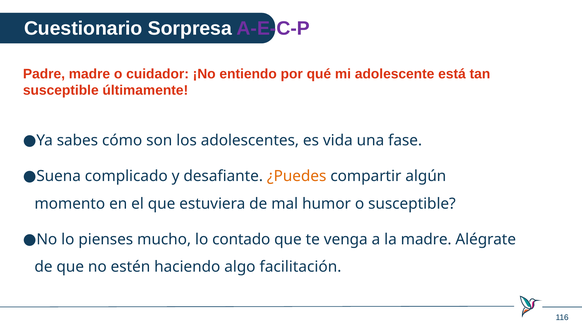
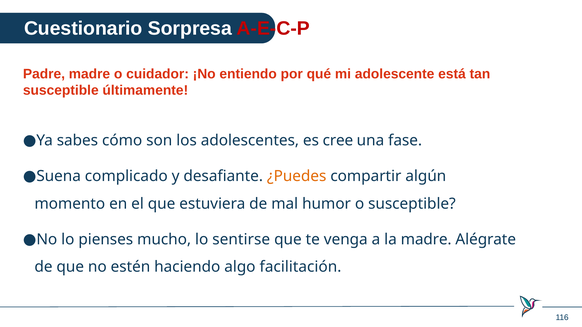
A-E-C-P colour: purple -> red (273, 28)
vida: vida -> cree (338, 141)
contado: contado -> sentirse (241, 240)
